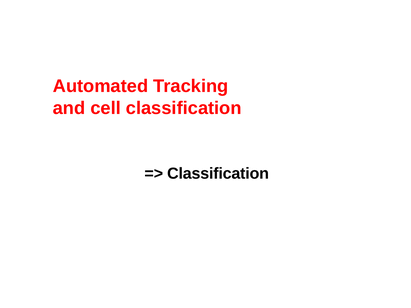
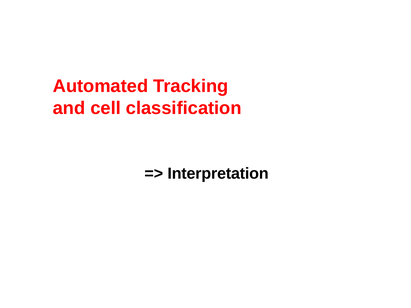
Classification: Classification -> Interpretation (218, 174)
